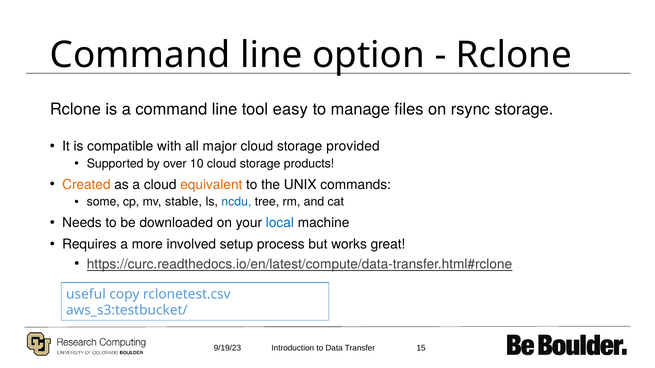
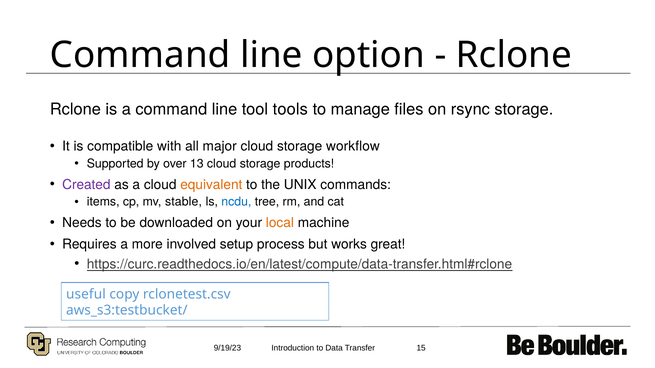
easy: easy -> tools (290, 109)
provided: provided -> workflow (353, 146)
10: 10 -> 13 (197, 164)
Created colour: orange -> purple (86, 185)
some: some -> items (103, 202)
local colour: blue -> orange (280, 223)
